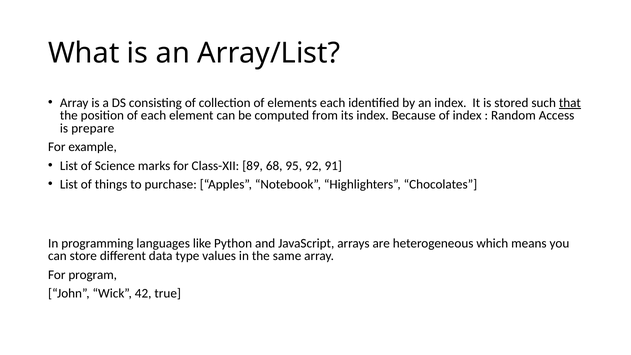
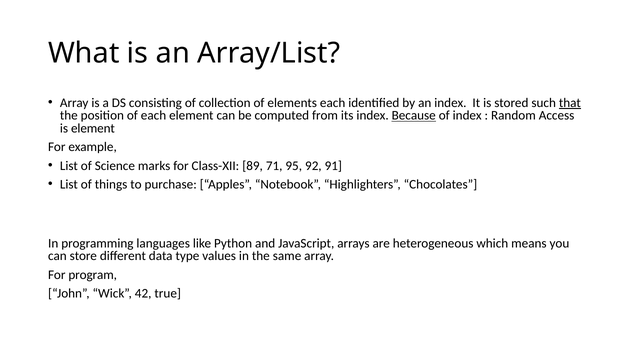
Because underline: none -> present (414, 116)
is prepare: prepare -> element (93, 128)
68: 68 -> 71 (274, 166)
